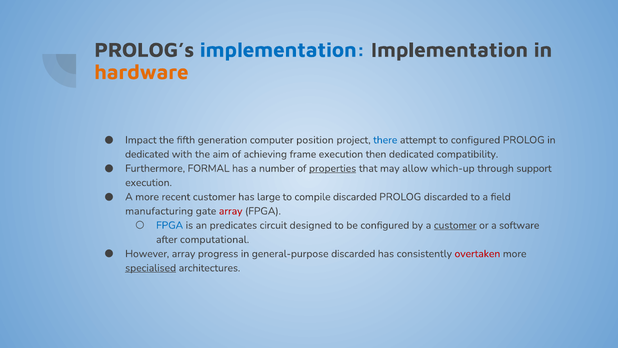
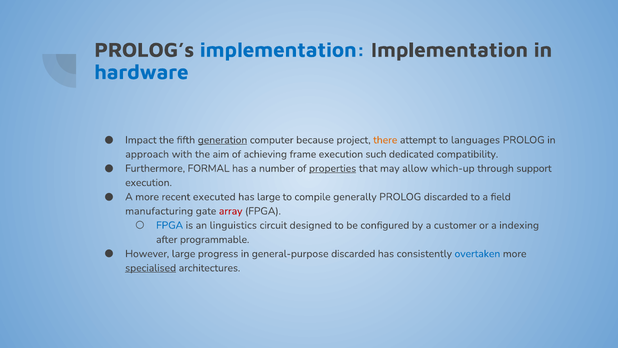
hardware colour: orange -> blue (141, 72)
generation underline: none -> present (223, 140)
position: position -> because (315, 140)
there colour: blue -> orange (385, 140)
to configured: configured -> languages (475, 140)
dedicated: dedicated -> approach (147, 154)
then: then -> such (376, 154)
recent customer: customer -> executed (214, 197)
compile discarded: discarded -> generally (355, 197)
predicates: predicates -> linguistics (233, 225)
customer underline: present -> none (455, 225)
software: software -> indexing (519, 225)
computational: computational -> programmable (215, 239)
However array: array -> large (184, 253)
overtaken colour: red -> blue (477, 253)
